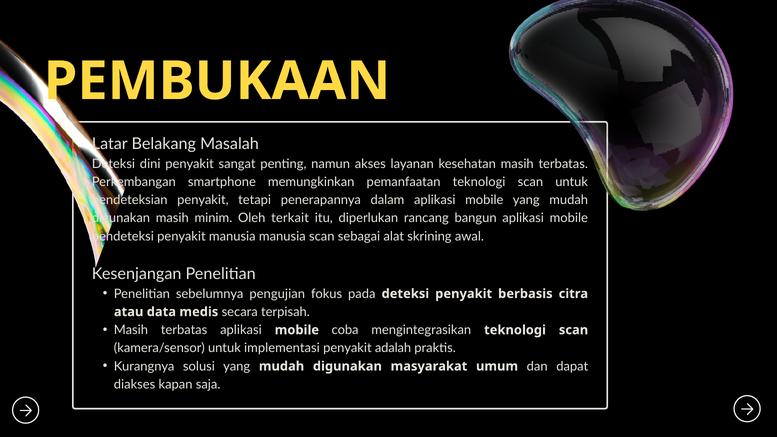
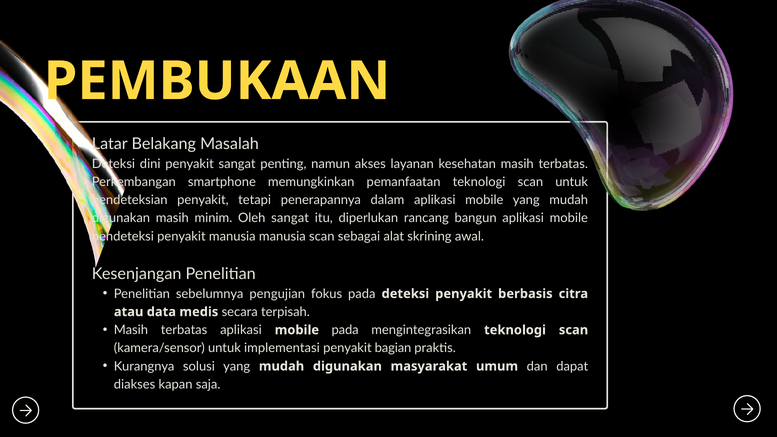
Oleh terkait: terkait -> sangat (290, 218)
mobile coba: coba -> pada (345, 330)
adalah: adalah -> bagian (393, 348)
